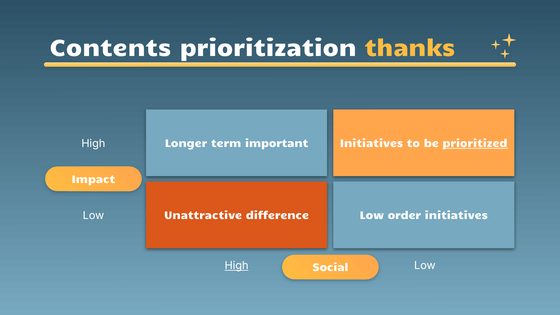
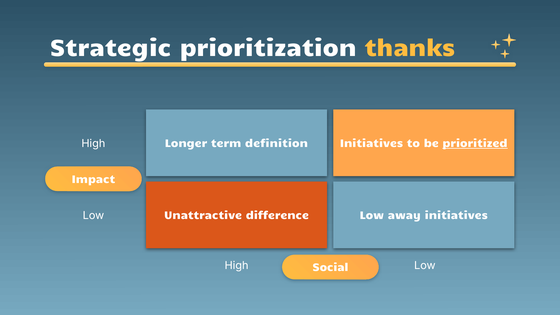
Contents: Contents -> Strategic (111, 48)
important: important -> definition (277, 144)
order: order -> away (404, 216)
High underline: present -> none (237, 266)
